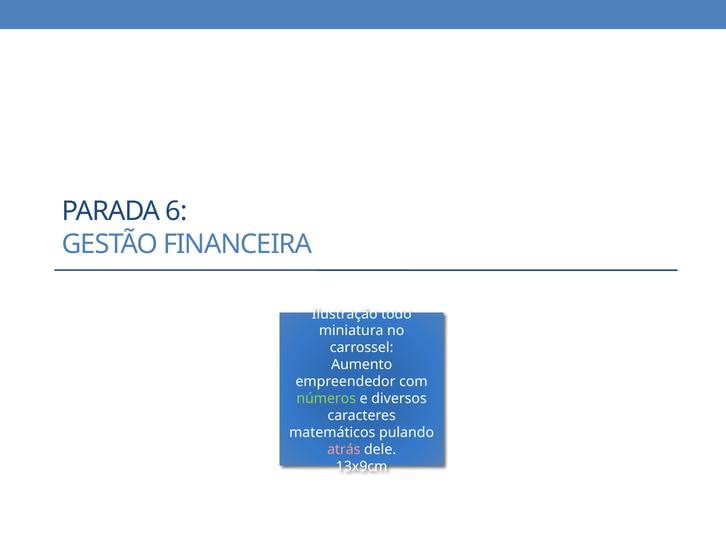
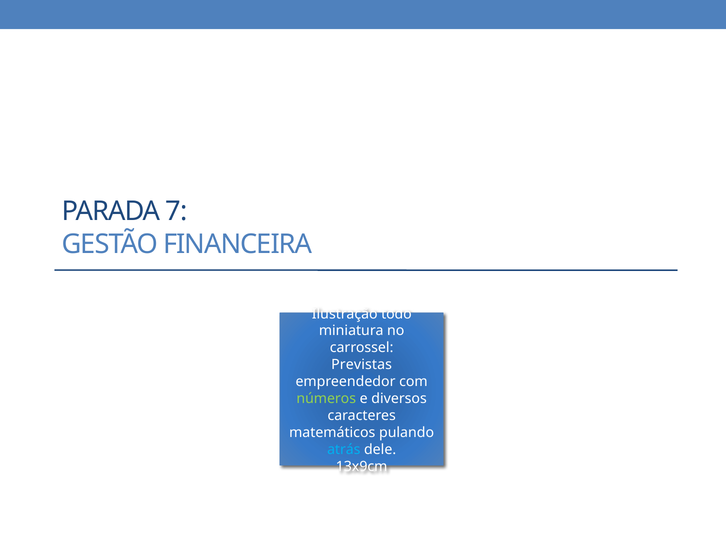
6: 6 -> 7 (176, 211)
Aumento: Aumento -> Previstas (362, 364)
atrás colour: pink -> light blue (344, 449)
